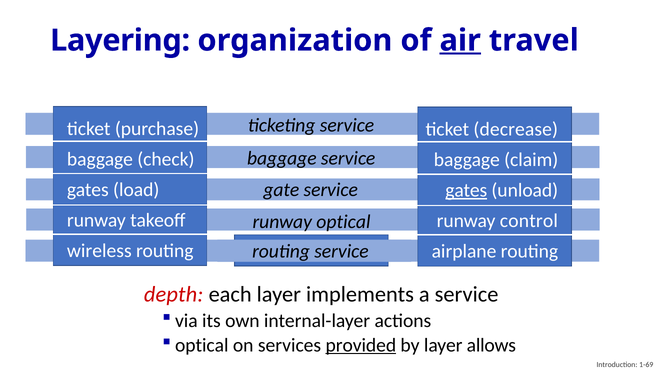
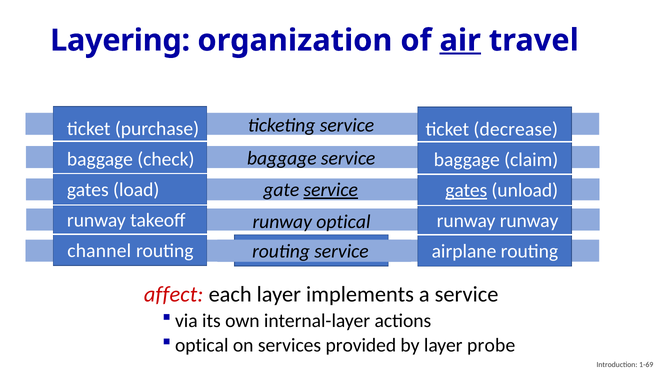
service underline: none -> present (331, 190)
runway control: control -> runway (529, 221)
wireless: wireless -> channel (99, 251)
depth: depth -> affect (174, 295)
provided underline: present -> none (361, 346)
allows: allows -> probe (491, 346)
